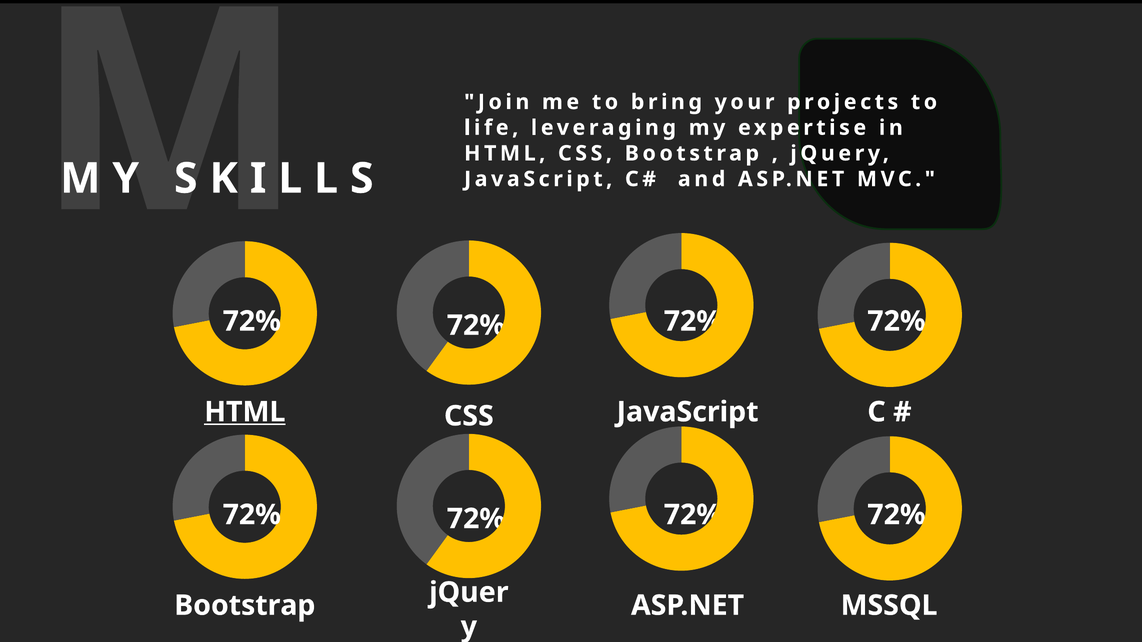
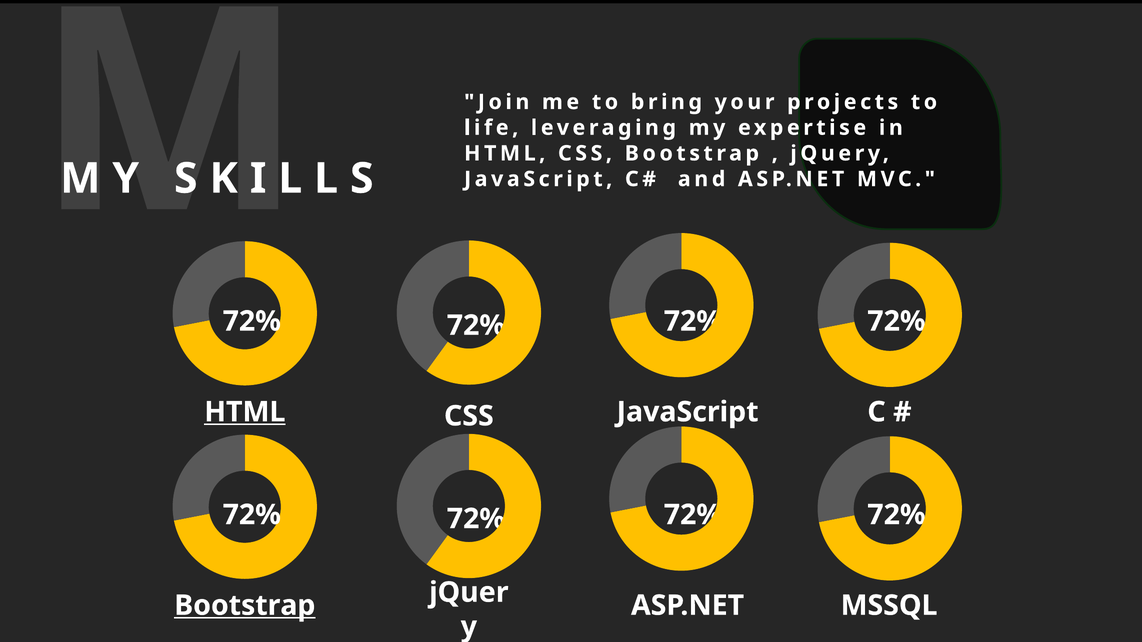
Bootstrap underline: none -> present (245, 606)
